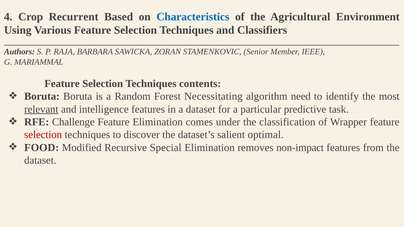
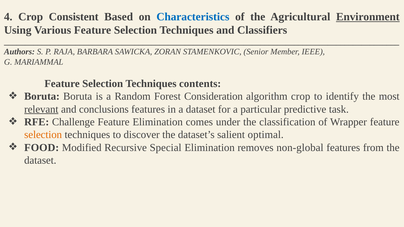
Recurrent: Recurrent -> Consistent (74, 17)
Environment underline: none -> present (368, 17)
Necessitating: Necessitating -> Consideration (213, 97)
algorithm need: need -> crop (301, 97)
intelligence: intelligence -> conclusions (104, 109)
selection colour: red -> orange (43, 135)
non-impact: non-impact -> non-global (300, 148)
